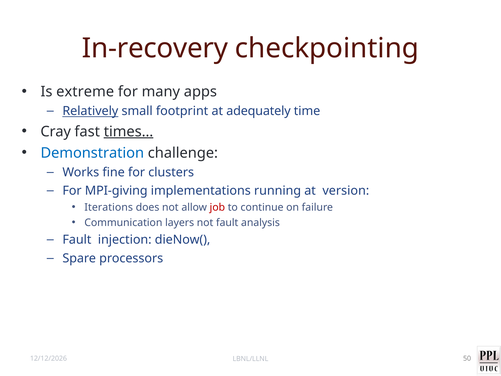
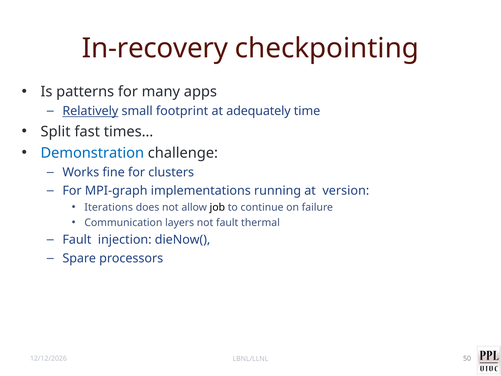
extreme: extreme -> patterns (85, 92)
Cray: Cray -> Split (56, 131)
times… underline: present -> none (129, 131)
MPI-giving: MPI-giving -> MPI-graph (116, 191)
job colour: red -> black (217, 207)
analysis: analysis -> thermal (260, 222)
